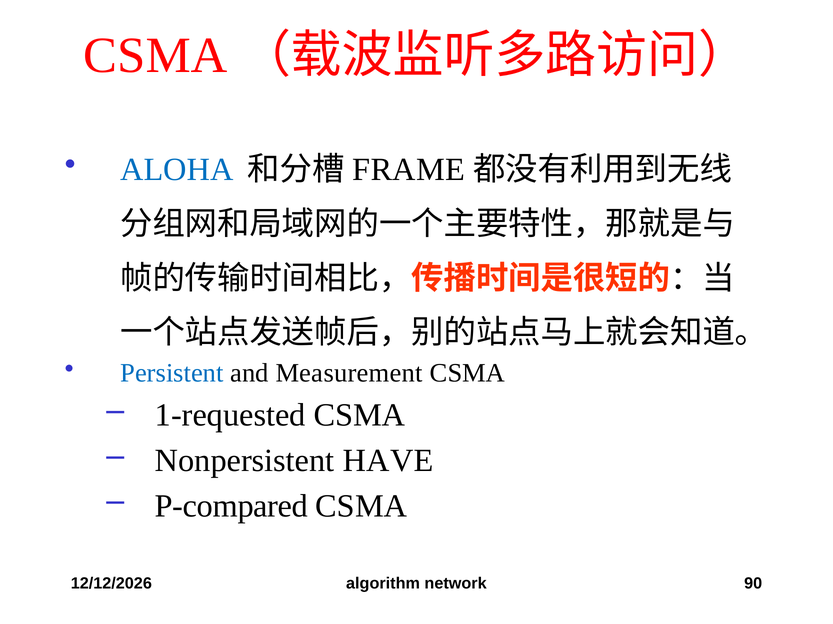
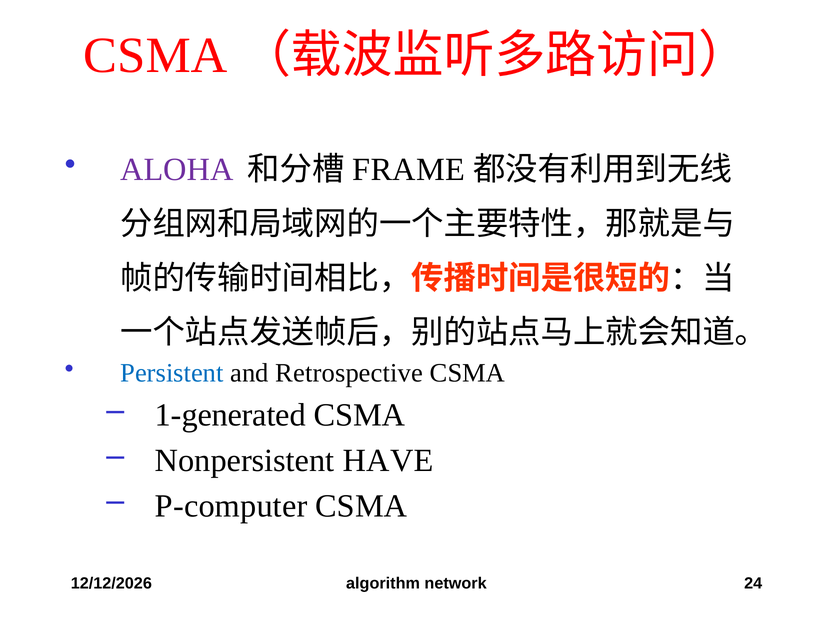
ALOHA colour: blue -> purple (177, 170)
Measurement: Measurement -> Retrospective (349, 374)
1-requested: 1-requested -> 1-generated (230, 416)
P-compared: P-compared -> P-computer (231, 507)
90: 90 -> 24 (753, 584)
